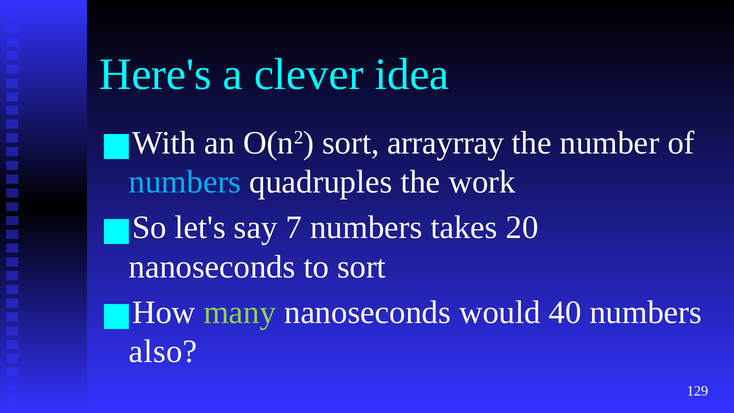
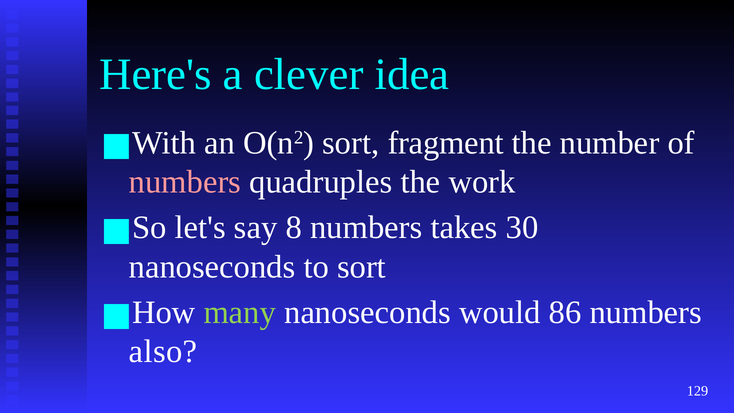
arrayrray: arrayrray -> fragment (446, 143)
numbers colour: light blue -> pink (185, 182)
7: 7 -> 8 (294, 228)
20: 20 -> 30 (522, 228)
40: 40 -> 86 (565, 312)
